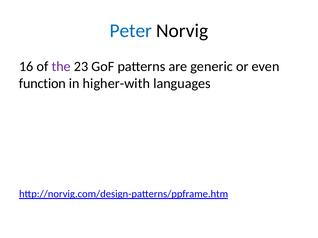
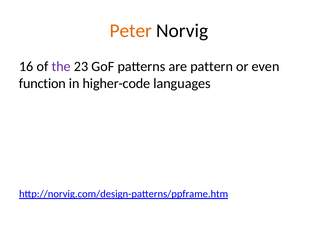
Peter colour: blue -> orange (131, 31)
generic: generic -> pattern (212, 67)
higher-with: higher-with -> higher-code (116, 84)
